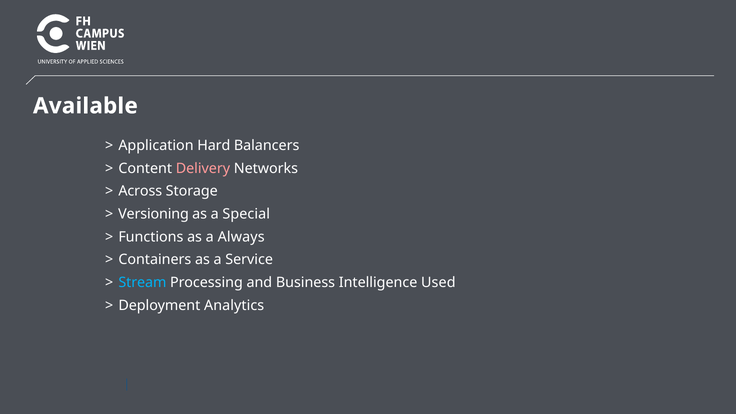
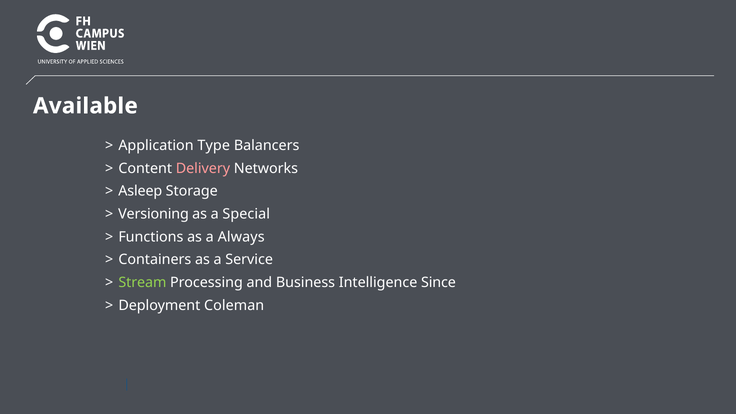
Hard: Hard -> Type (214, 146)
Across: Across -> Asleep (140, 191)
Stream colour: light blue -> light green (142, 282)
Used: Used -> Since (438, 282)
Analytics: Analytics -> Coleman (234, 305)
